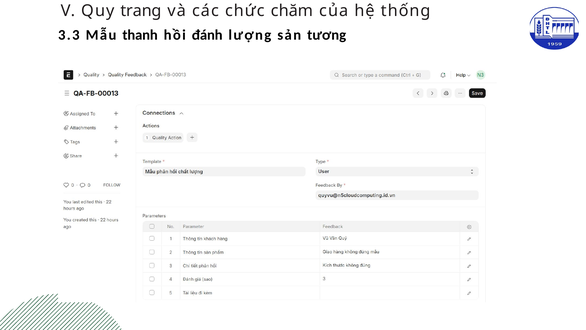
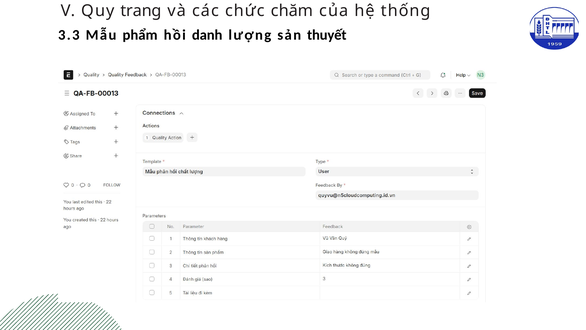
thanh: thanh -> phẩm (140, 35)
đánh: đánh -> danh (207, 35)
tương: tương -> thuyết (327, 35)
